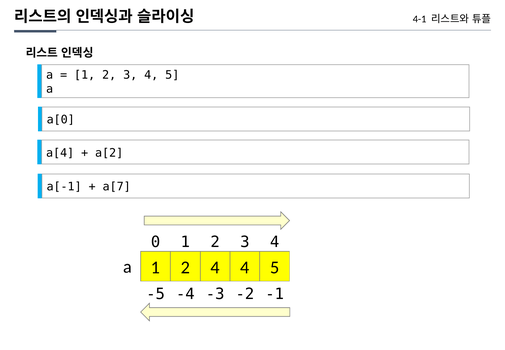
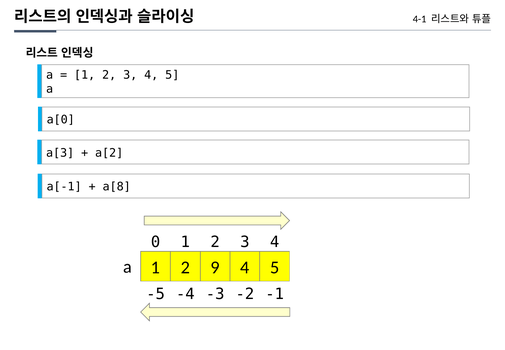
a[4: a[4 -> a[3 (60, 153)
a[7: a[7 -> a[8 (117, 187)
2 4: 4 -> 9 (215, 267)
